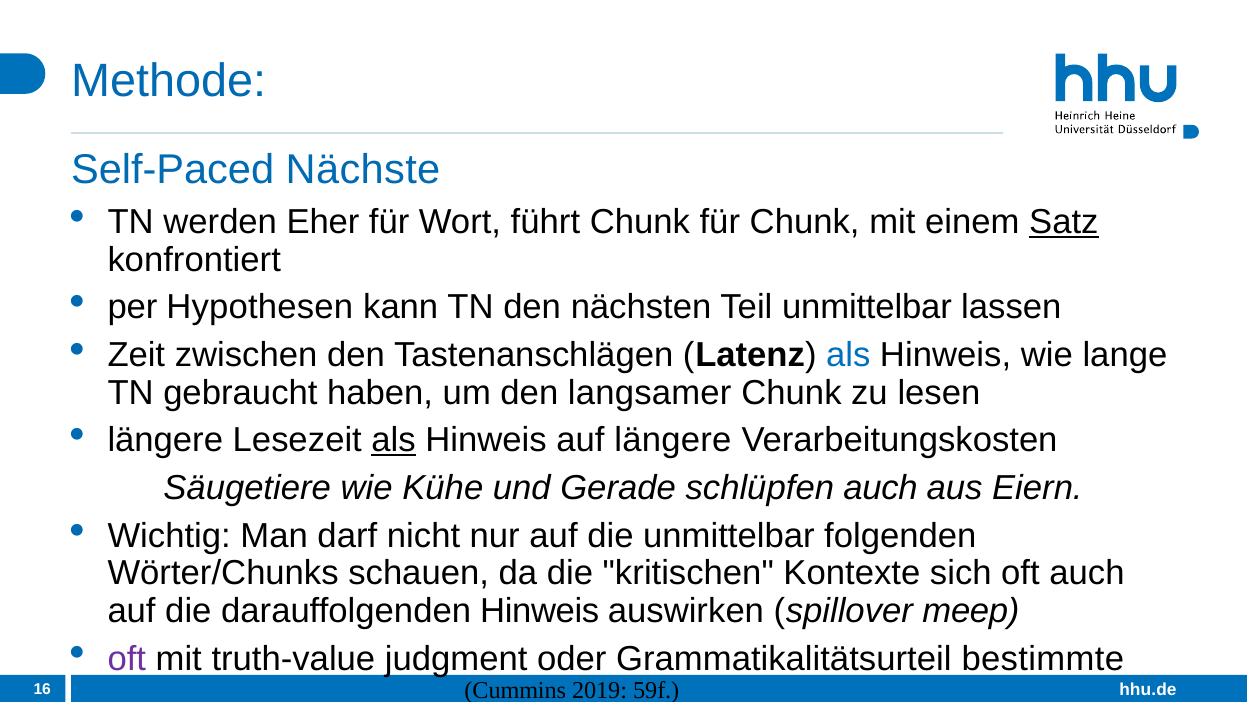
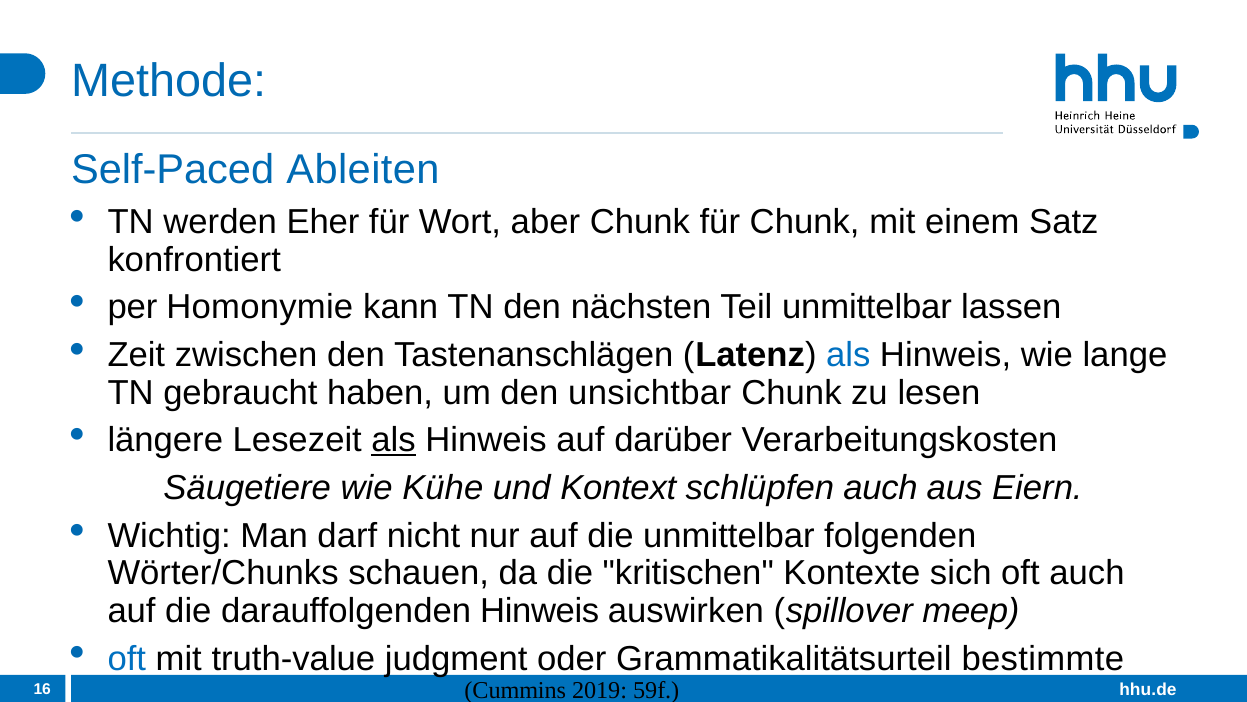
Nächste: Nächste -> Ableiten (363, 170)
führt: führt -> aber (545, 222)
Satz underline: present -> none (1064, 222)
Hypothesen: Hypothesen -> Homonymie (260, 308)
langsamer: langsamer -> unsichtbar (650, 393)
auf längere: längere -> darüber (673, 441)
Gerade: Gerade -> Kontext (618, 488)
oft colour: purple -> blue (127, 659)
